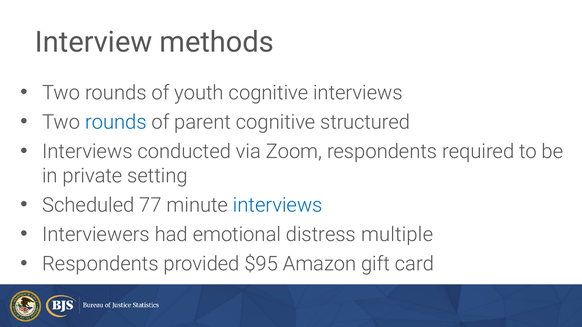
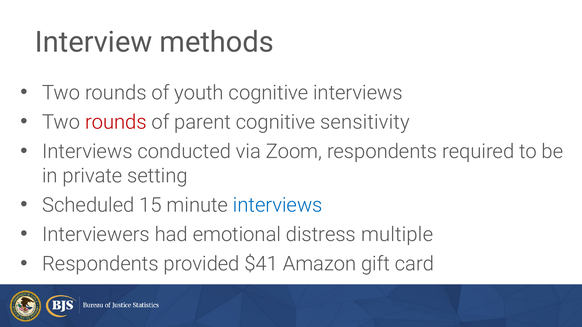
rounds colour: blue -> red (116, 122)
structured: structured -> sensitivity (365, 122)
77: 77 -> 15 (151, 205)
$95: $95 -> $41 (261, 264)
